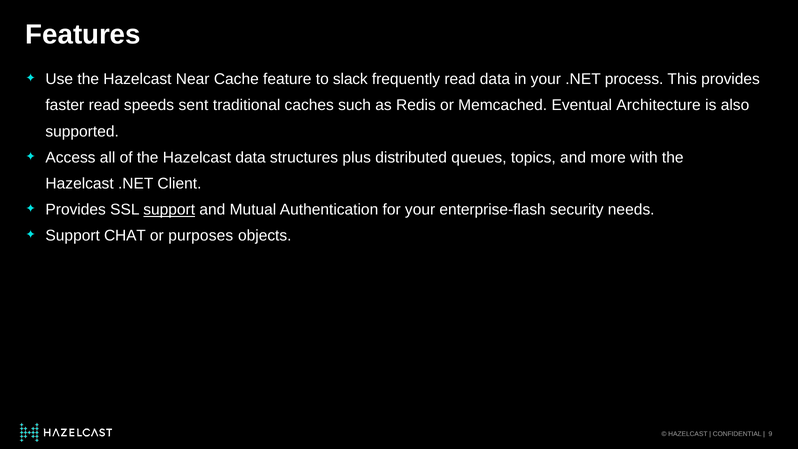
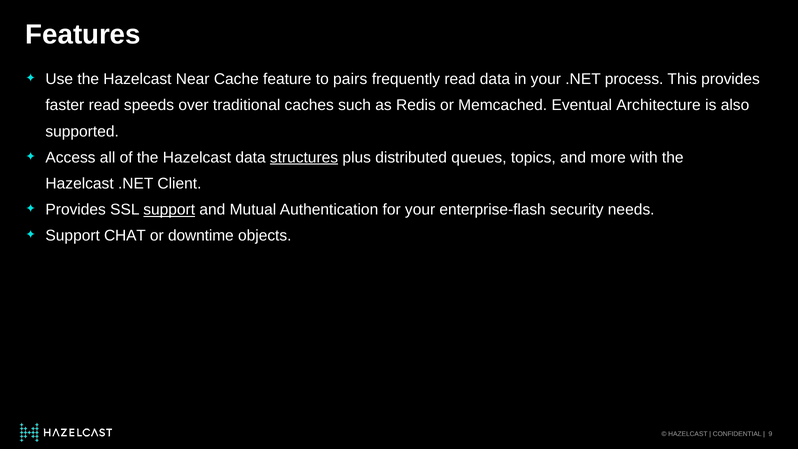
slack: slack -> pairs (350, 79)
sent: sent -> over (194, 105)
structures underline: none -> present (304, 157)
purposes: purposes -> downtime (201, 236)
